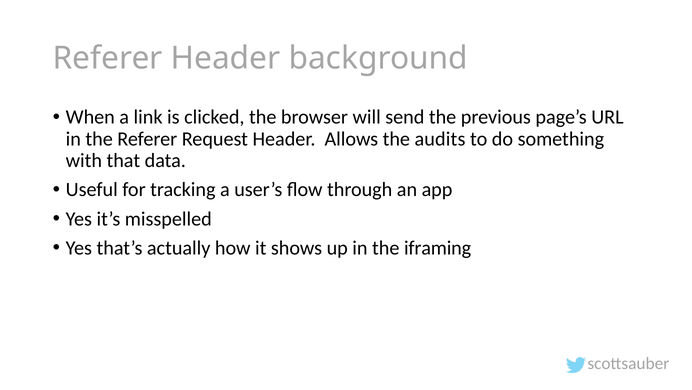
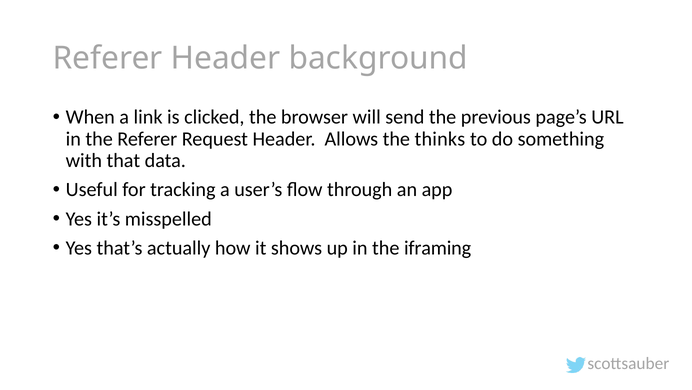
audits: audits -> thinks (440, 139)
